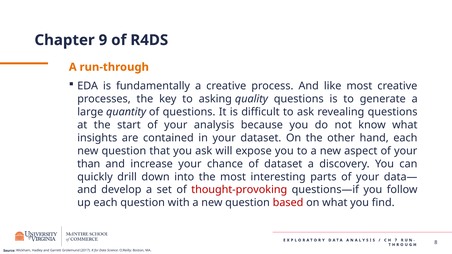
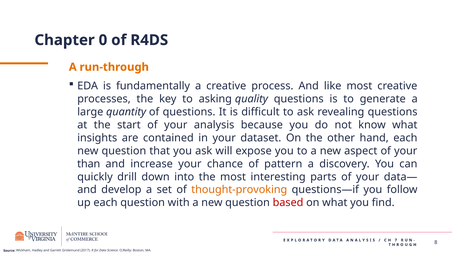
9: 9 -> 0 (103, 40)
of dataset: dataset -> pattern (283, 164)
thought-provoking colour: red -> orange (239, 190)
